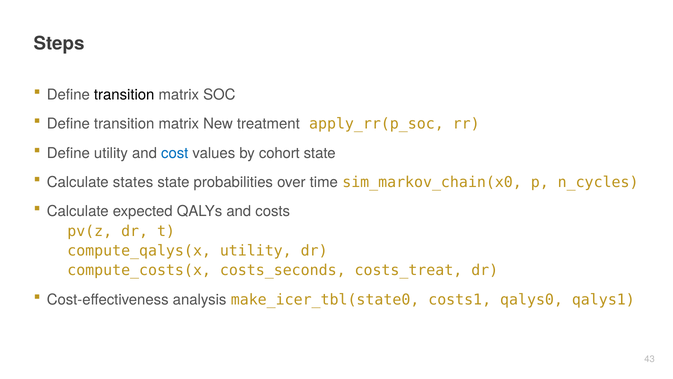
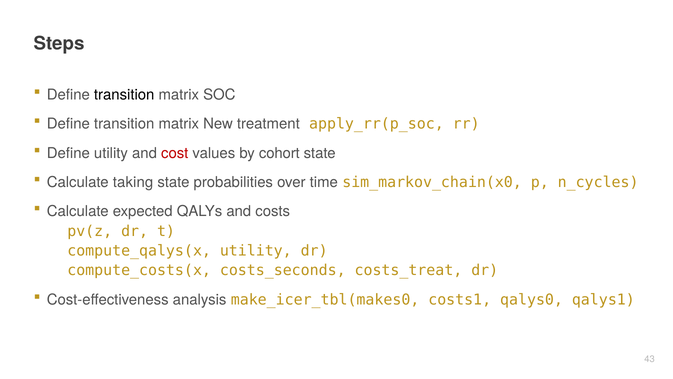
cost colour: blue -> red (175, 153)
states: states -> taking (133, 182)
make_icer_tbl(state0: make_icer_tbl(state0 -> make_icer_tbl(makes0 (325, 299)
